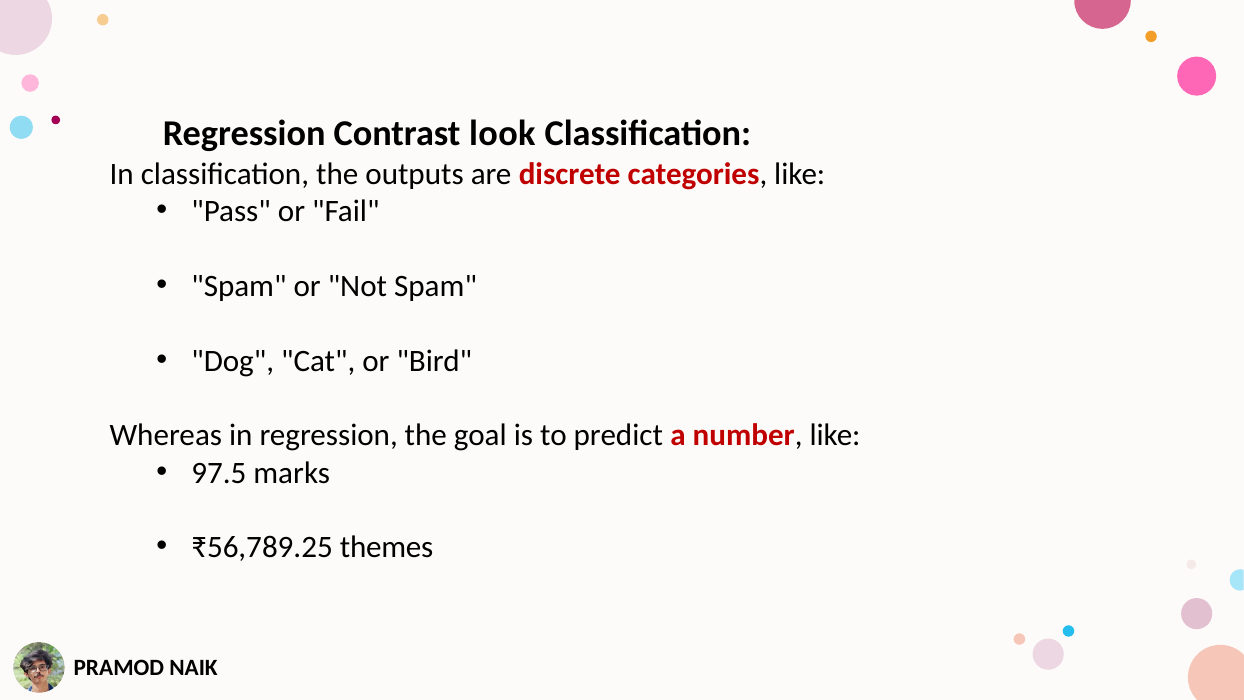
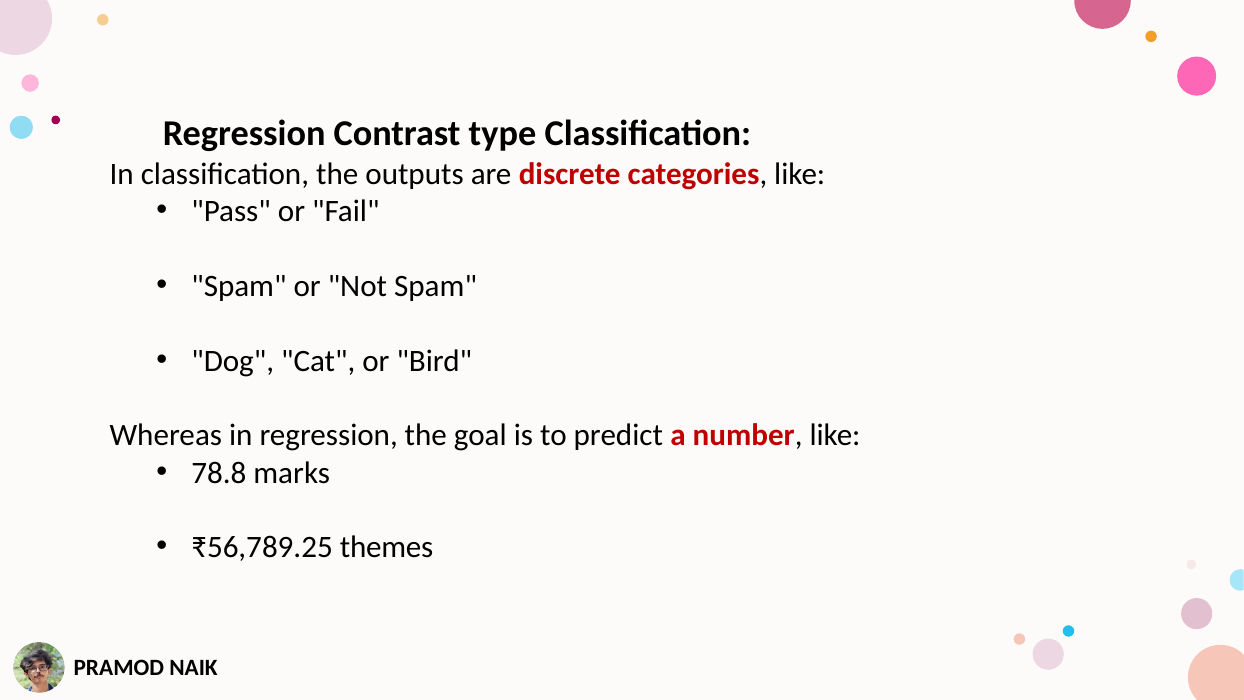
look: look -> type (503, 134)
97.5: 97.5 -> 78.8 (219, 473)
